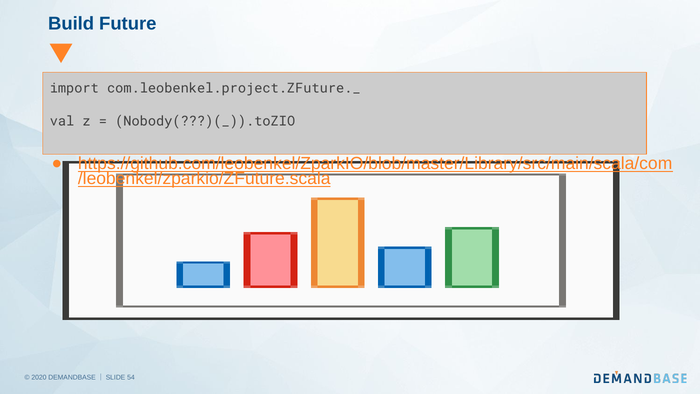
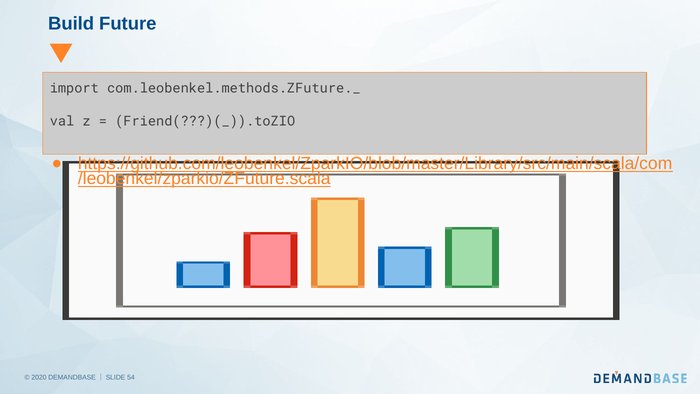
com.leobenkel.project.ZFuture._: com.leobenkel.project.ZFuture._ -> com.leobenkel.methods.ZFuture._ (234, 88)
Nobody(???)(_)).toZIO: Nobody(???)(_)).toZIO -> Friend(???)(_)).toZIO (205, 121)
